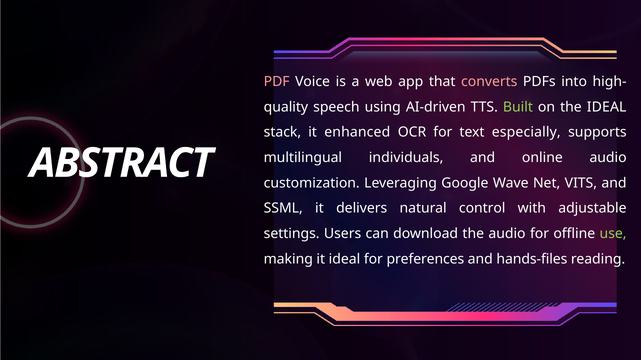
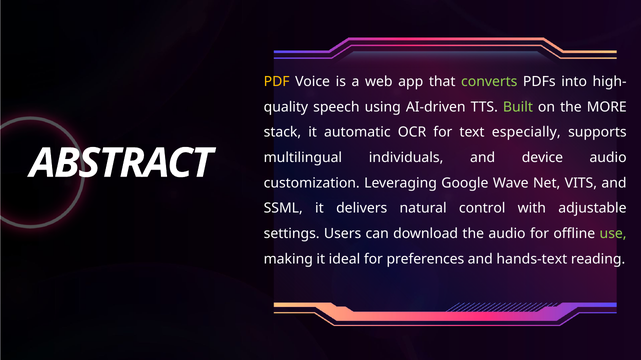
PDF colour: pink -> yellow (277, 82)
converts colour: pink -> light green (489, 82)
the IDEAL: IDEAL -> MORE (607, 107)
enhanced: enhanced -> automatic (357, 133)
online: online -> device (542, 158)
hands-files: hands-files -> hands-text (532, 259)
